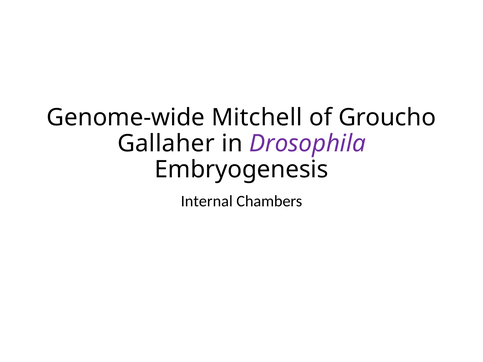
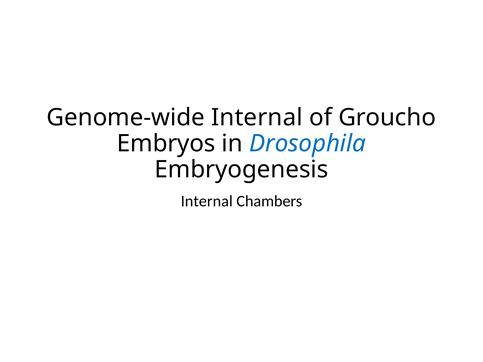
Genome-wide Mitchell: Mitchell -> Internal (257, 118)
Gallaher: Gallaher -> Embryos (166, 144)
Drosophila colour: purple -> blue (308, 144)
